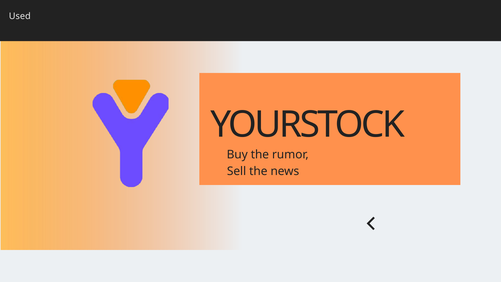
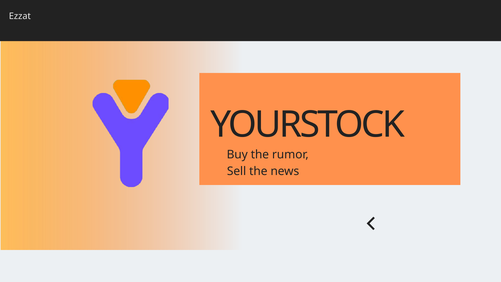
Used: Used -> Ezzat (20, 16)
